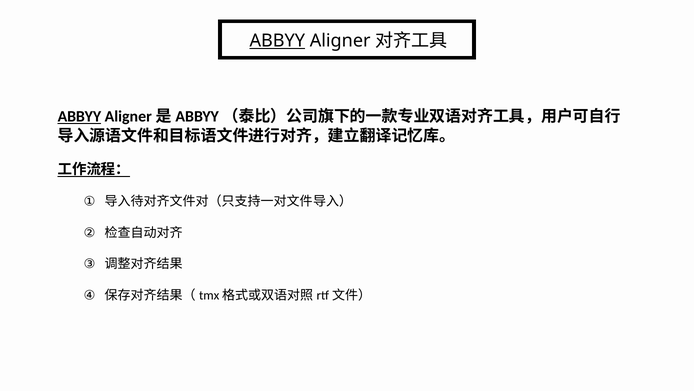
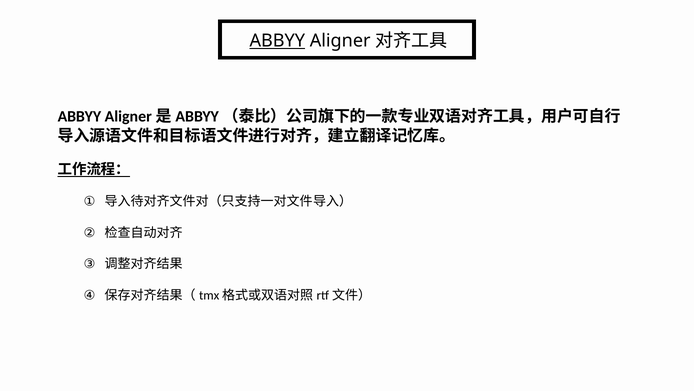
ABBYY underline: present -> none (79, 116)
